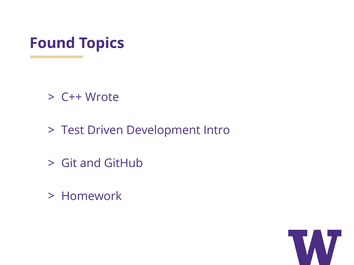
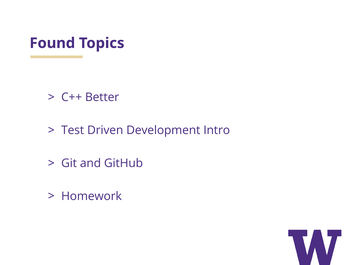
Wrote: Wrote -> Better (102, 98)
